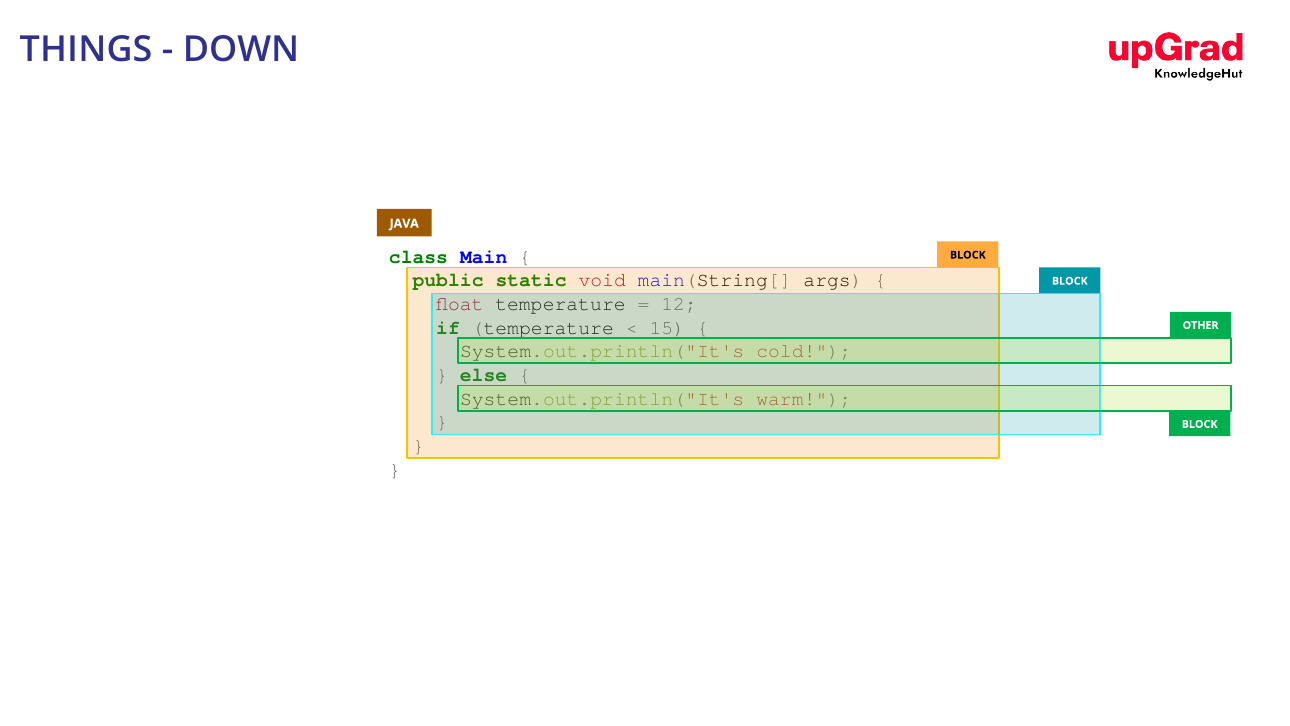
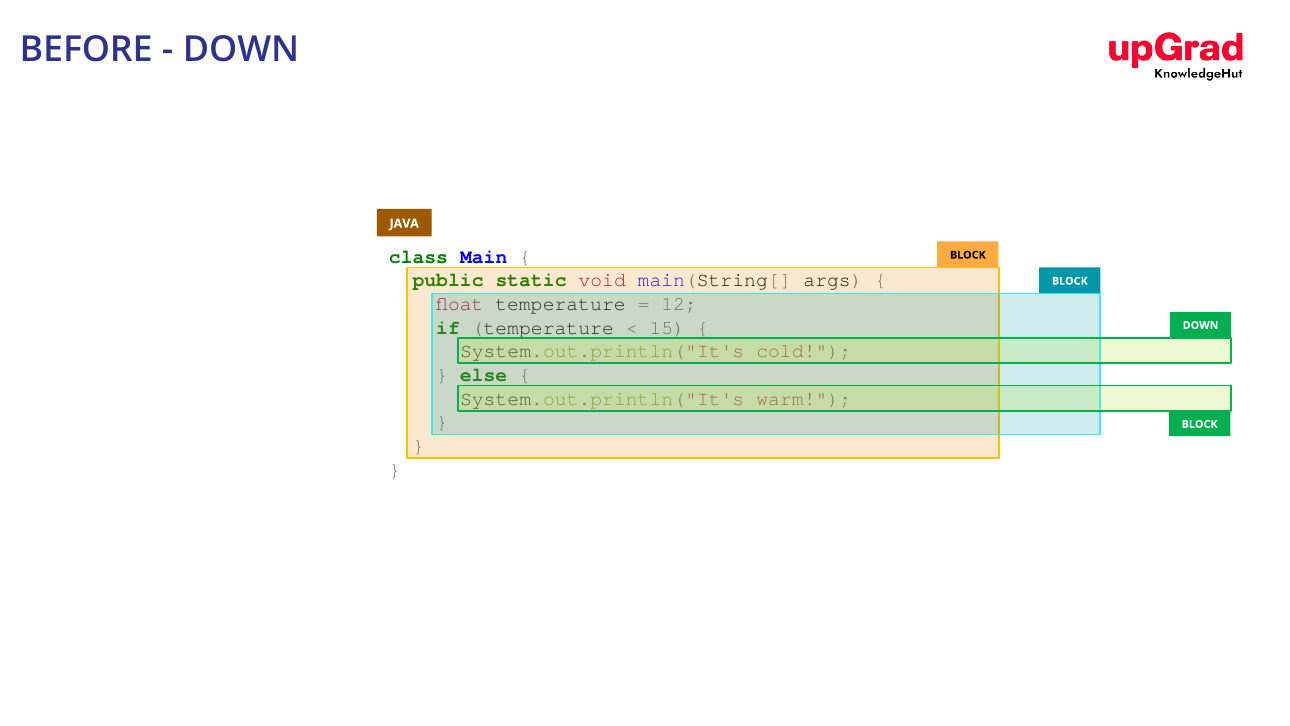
THINGS: THINGS -> BEFORE (86, 50)
OTHER: OTHER -> DOWN (1201, 325)
